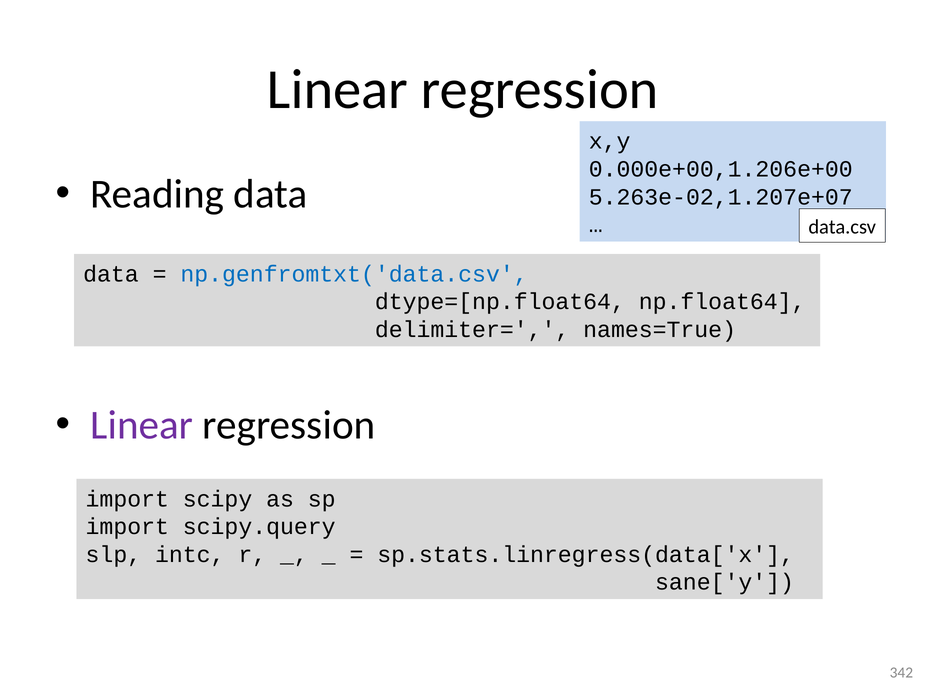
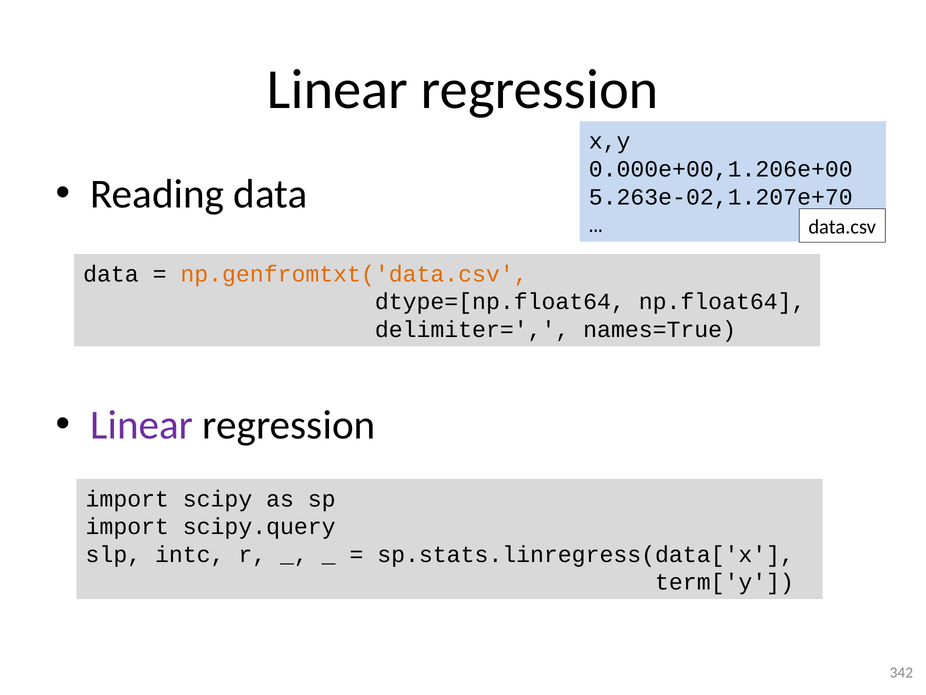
5.263e-02,1.207e+07: 5.263e-02,1.207e+07 -> 5.263e-02,1.207e+70 (721, 197)
np.genfromtxt('data.csv colour: blue -> orange (354, 274)
sane['y: sane['y -> term['y (725, 582)
